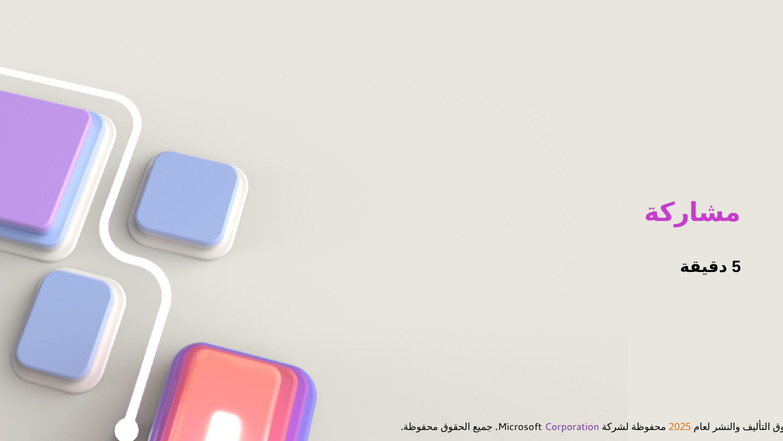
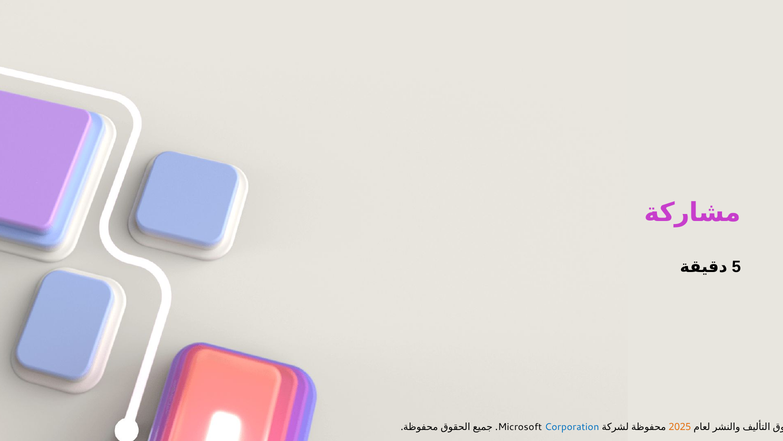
Corporation colour: purple -> blue (572, 426)
